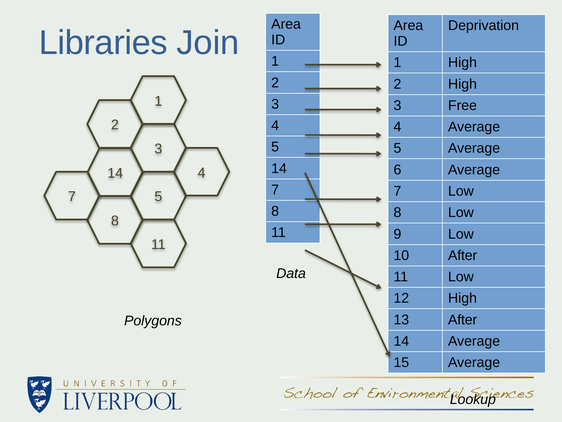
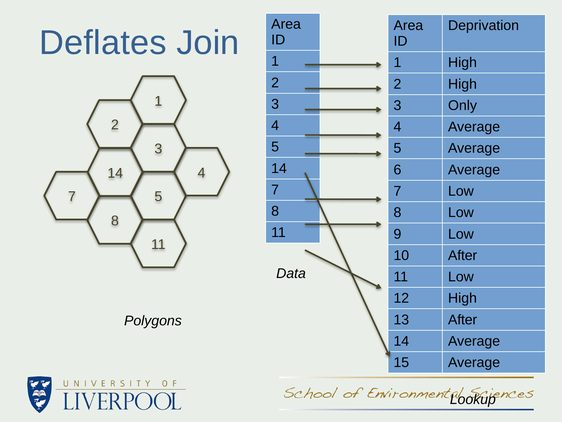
Libraries: Libraries -> Deflates (103, 43)
Free: Free -> Only (463, 105)
